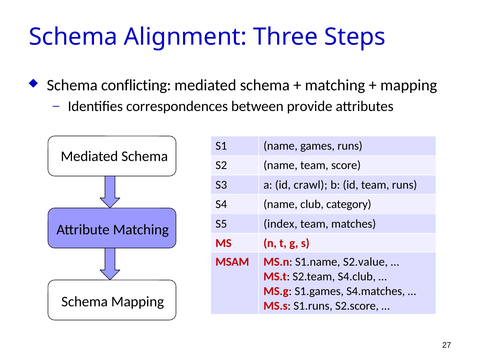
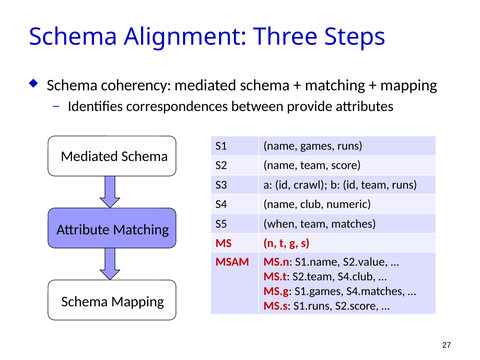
conflicting: conflicting -> coherency (136, 85)
category: category -> numeric (349, 204)
index: index -> when (281, 224)
